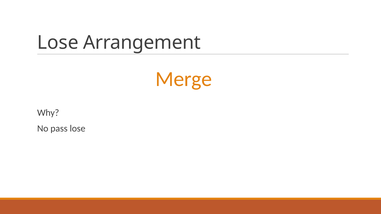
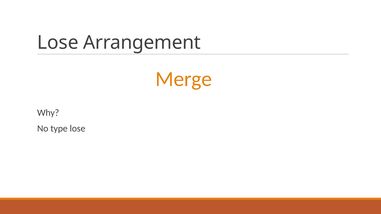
pass: pass -> type (59, 129)
